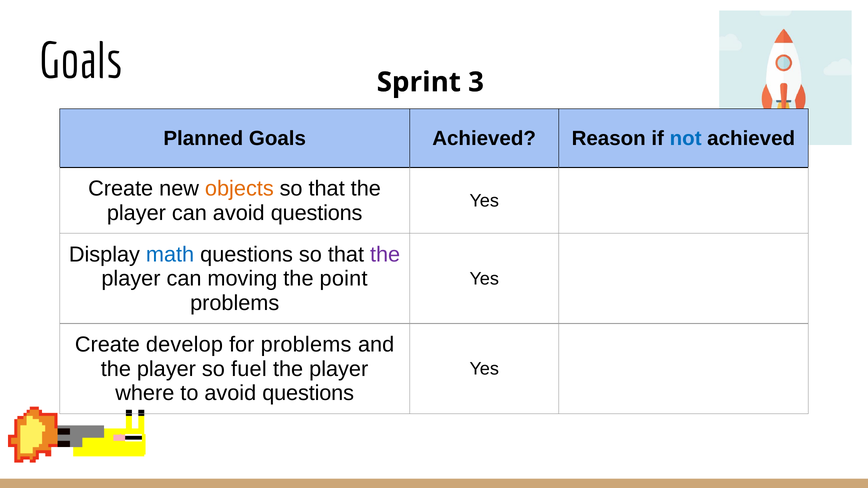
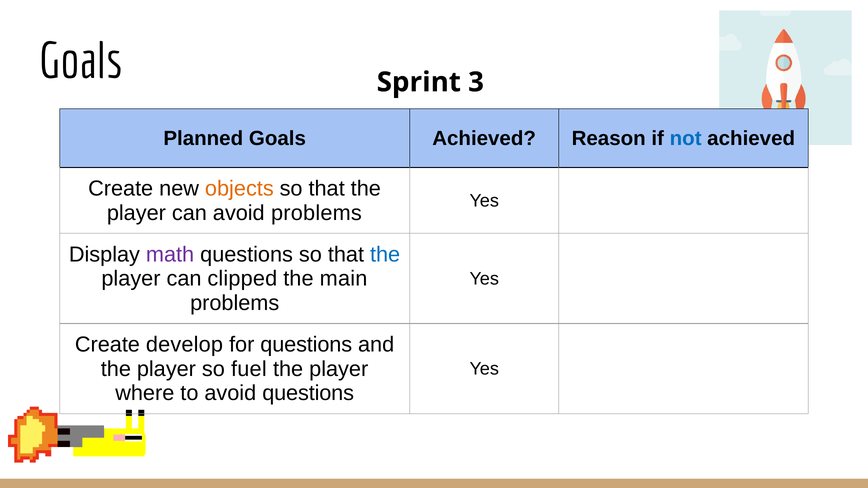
can avoid questions: questions -> problems (316, 213)
math colour: blue -> purple (170, 255)
the colour: purple -> blue (385, 255)
moving: moving -> clipped (242, 279)
point: point -> main (344, 279)
for problems: problems -> questions (306, 345)
